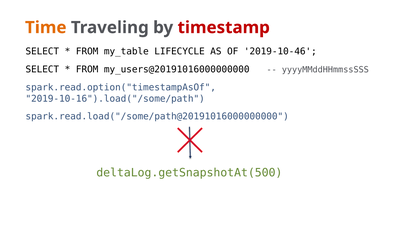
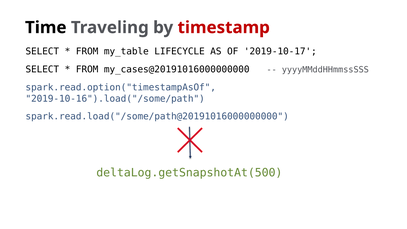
Time colour: orange -> black (46, 28)
2019-10-46: 2019-10-46 -> 2019-10-17 (280, 51)
my_users@20191016000000000: my_users@20191016000000000 -> my_cases@20191016000000000 (177, 69)
